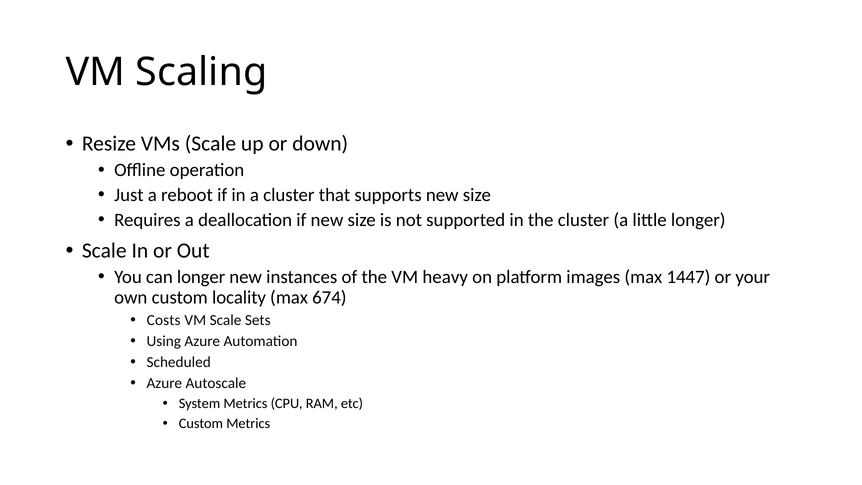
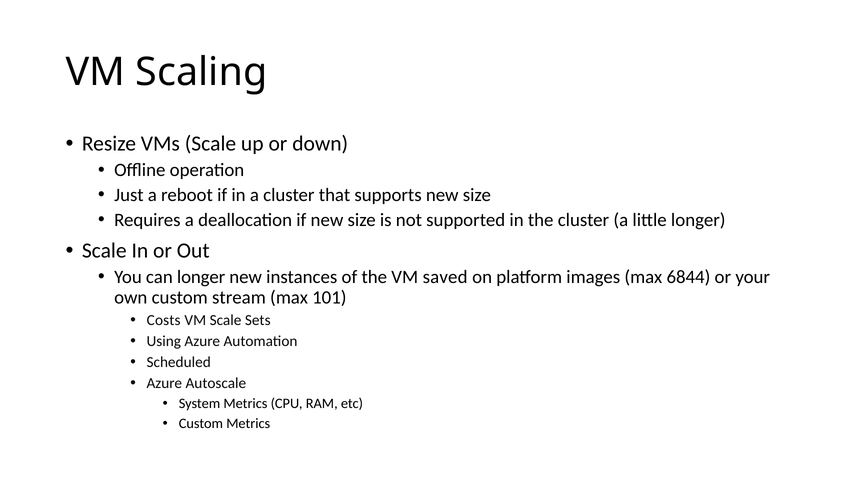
heavy: heavy -> saved (445, 277)
1447: 1447 -> 6844 (688, 277)
locality: locality -> stream (239, 297)
674: 674 -> 101 (329, 297)
